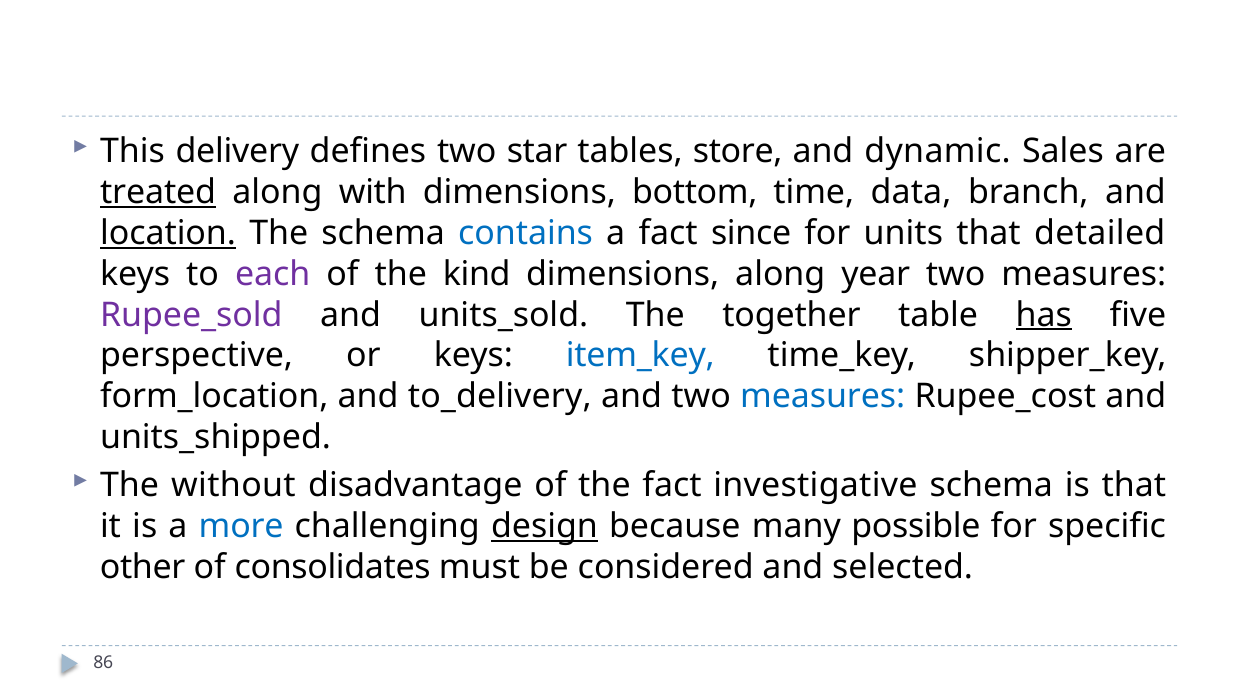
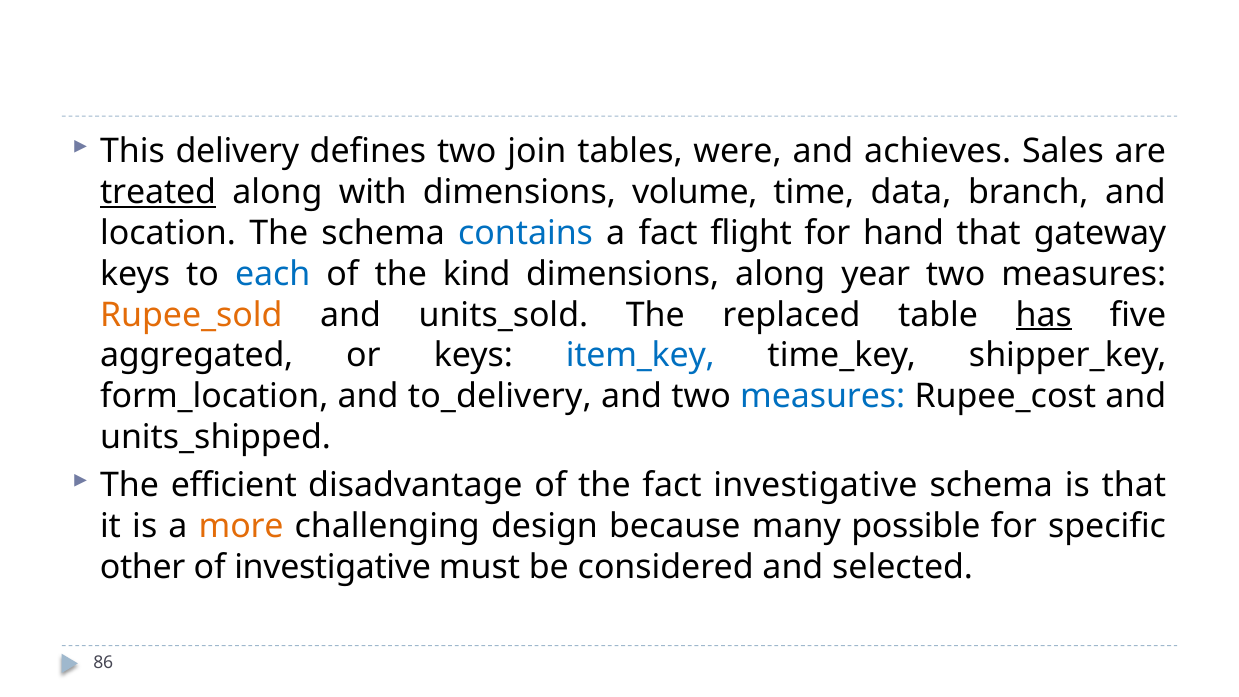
star: star -> join (537, 152)
store: store -> were (738, 152)
dynamic: dynamic -> achieves (938, 152)
bottom: bottom -> volume (695, 193)
location underline: present -> none (168, 233)
since: since -> flight (751, 233)
units: units -> hand (904, 233)
detailed: detailed -> gateway (1100, 233)
each colour: purple -> blue (273, 274)
Rupee_sold colour: purple -> orange (191, 315)
together: together -> replaced (791, 315)
perspective: perspective -> aggregated (197, 356)
without: without -> efficient (234, 486)
more colour: blue -> orange (241, 526)
design underline: present -> none (544, 526)
of consolidates: consolidates -> investigative (333, 567)
